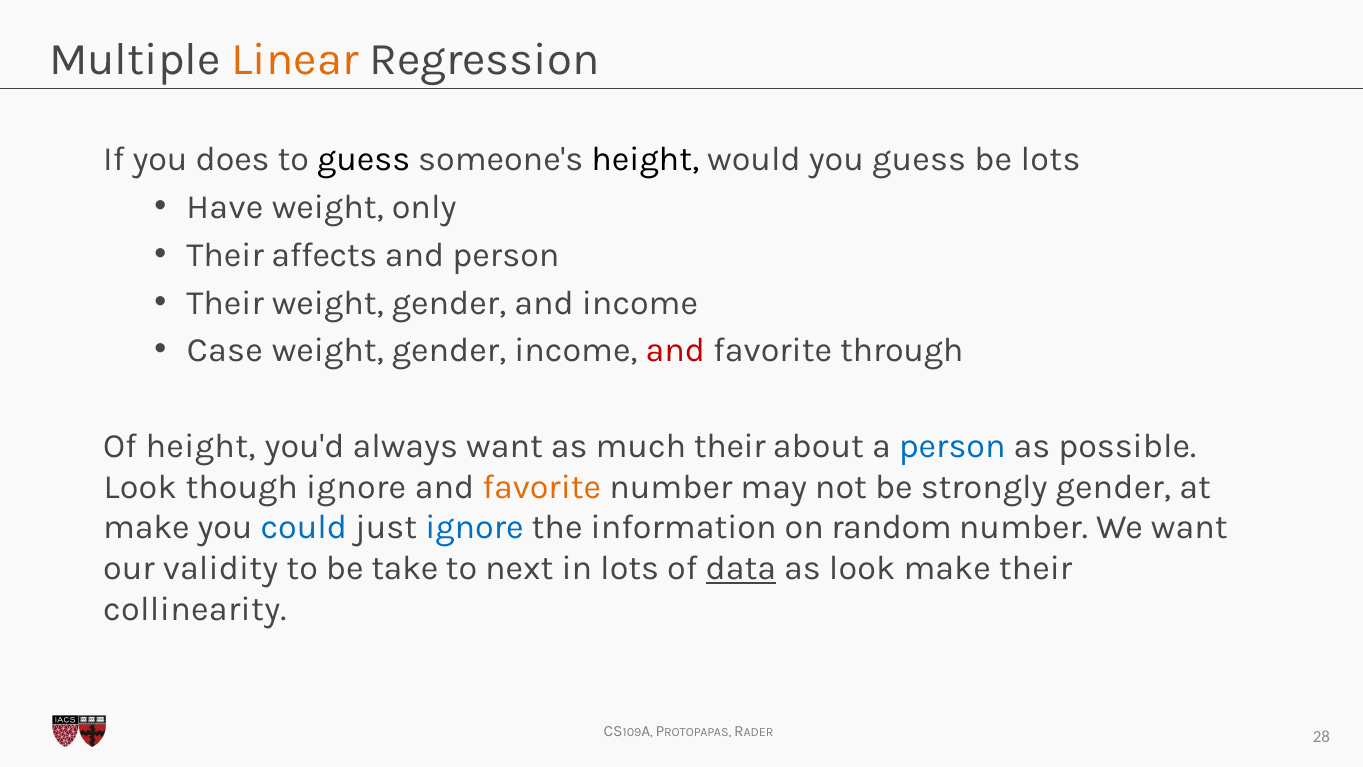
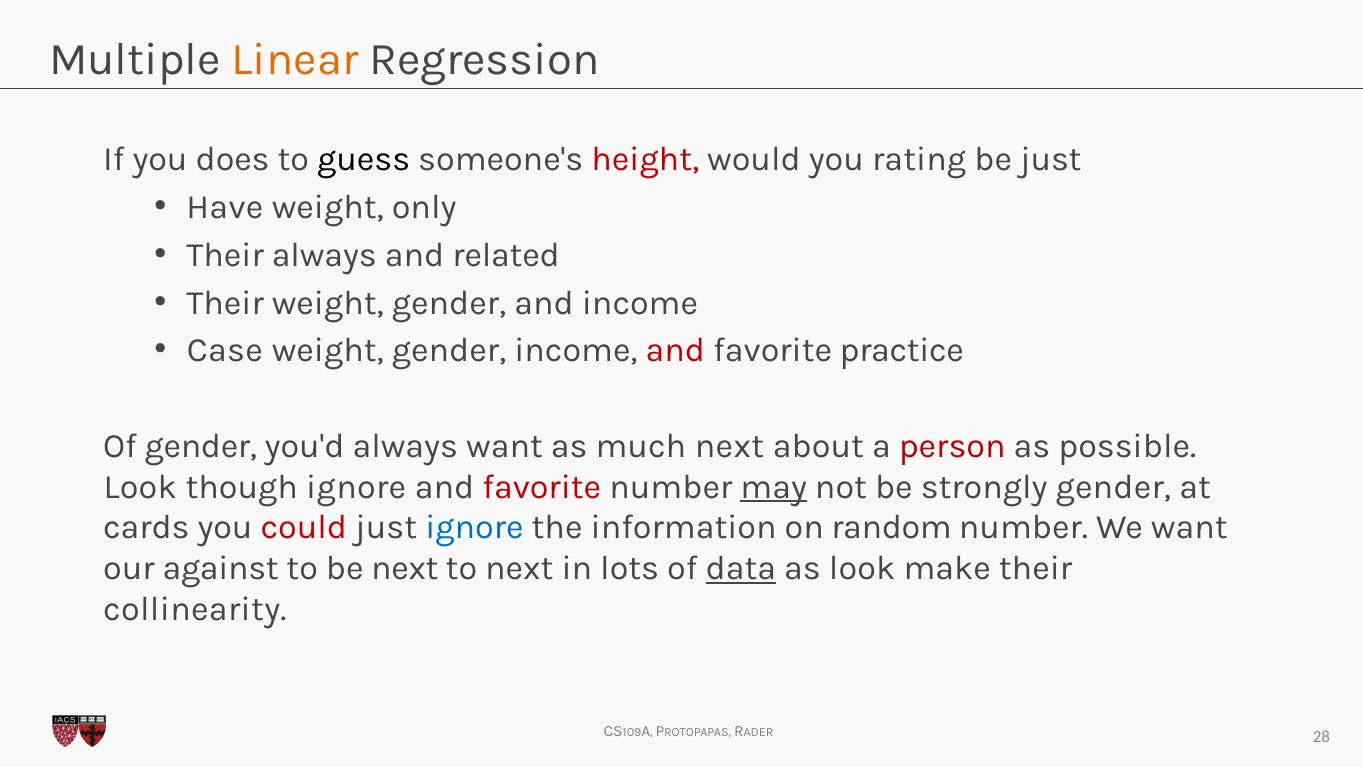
height colour: black -> red (645, 160)
you guess: guess -> rating (919, 160)
be lots: lots -> just (1051, 160)
Their affects: affects -> always (324, 255)
and person: person -> related (506, 255)
through: through -> practice (902, 350)
Of height: height -> gender (201, 446)
much their: their -> next (729, 446)
person colour: blue -> red (952, 446)
favorite colour: orange -> red (542, 487)
may underline: none -> present (774, 487)
make: make -> cards (146, 527)
could colour: blue -> red (304, 527)
validity: validity -> against (221, 568)
be take: take -> next (405, 568)
